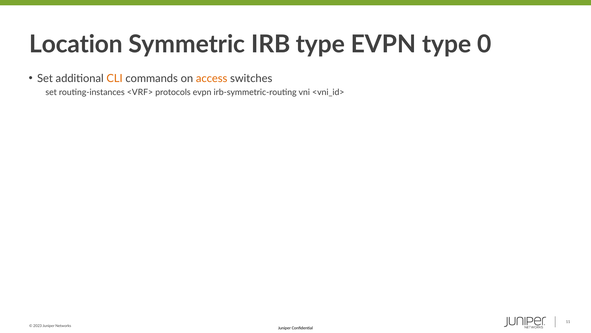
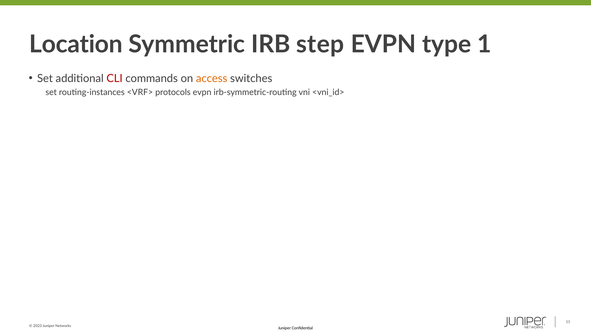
IRB type: type -> step (320, 44)
0: 0 -> 1 (484, 44)
CLI colour: orange -> red (115, 78)
